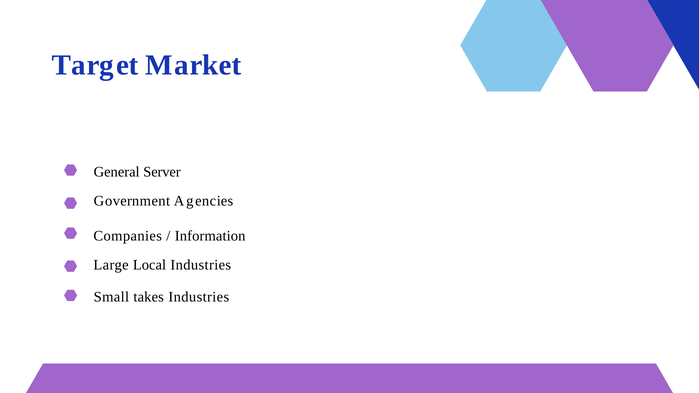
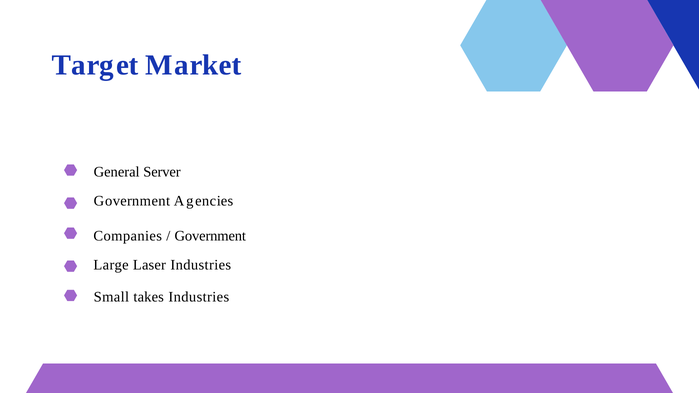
Information: Information -> Government (210, 236)
Local: Local -> Laser (149, 265)
